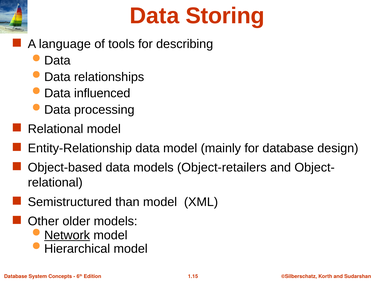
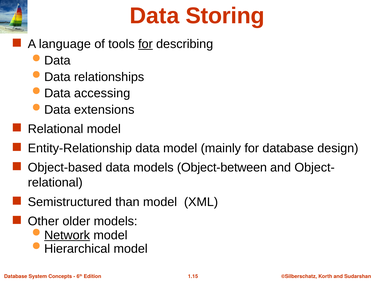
for underline: none -> present (145, 44)
influenced: influenced -> accessing (102, 93)
processing: processing -> extensions (104, 110)
Object-retailers: Object-retailers -> Object-between (222, 168)
